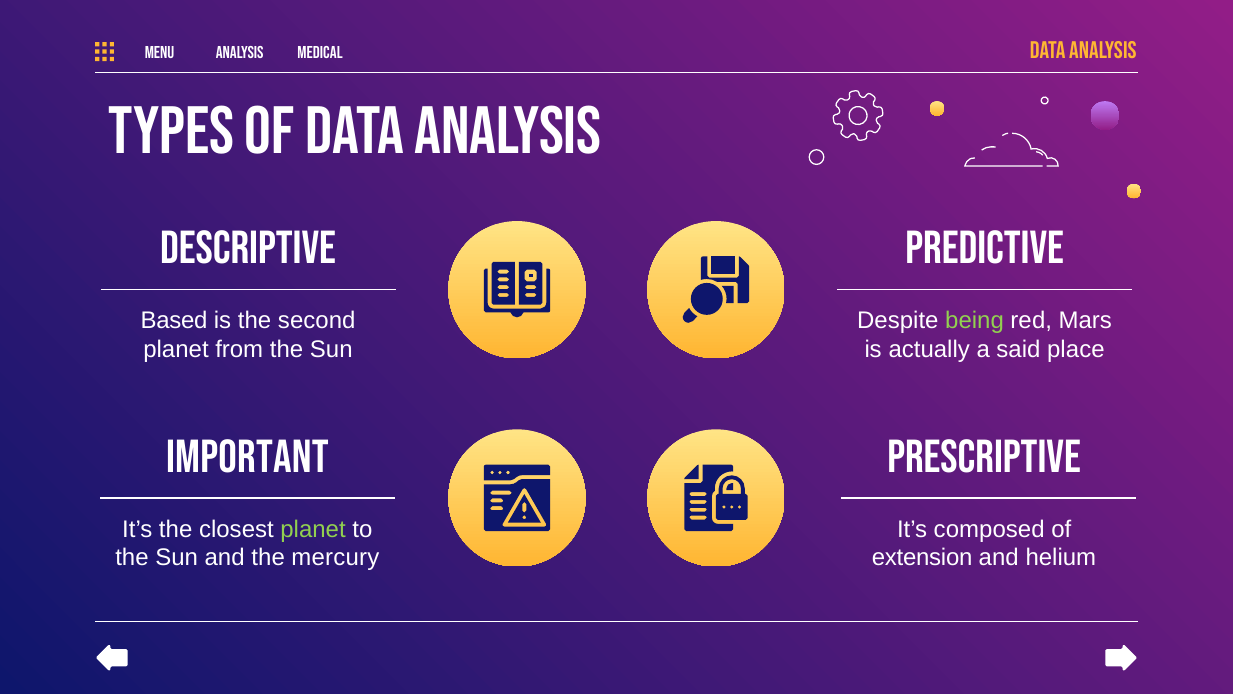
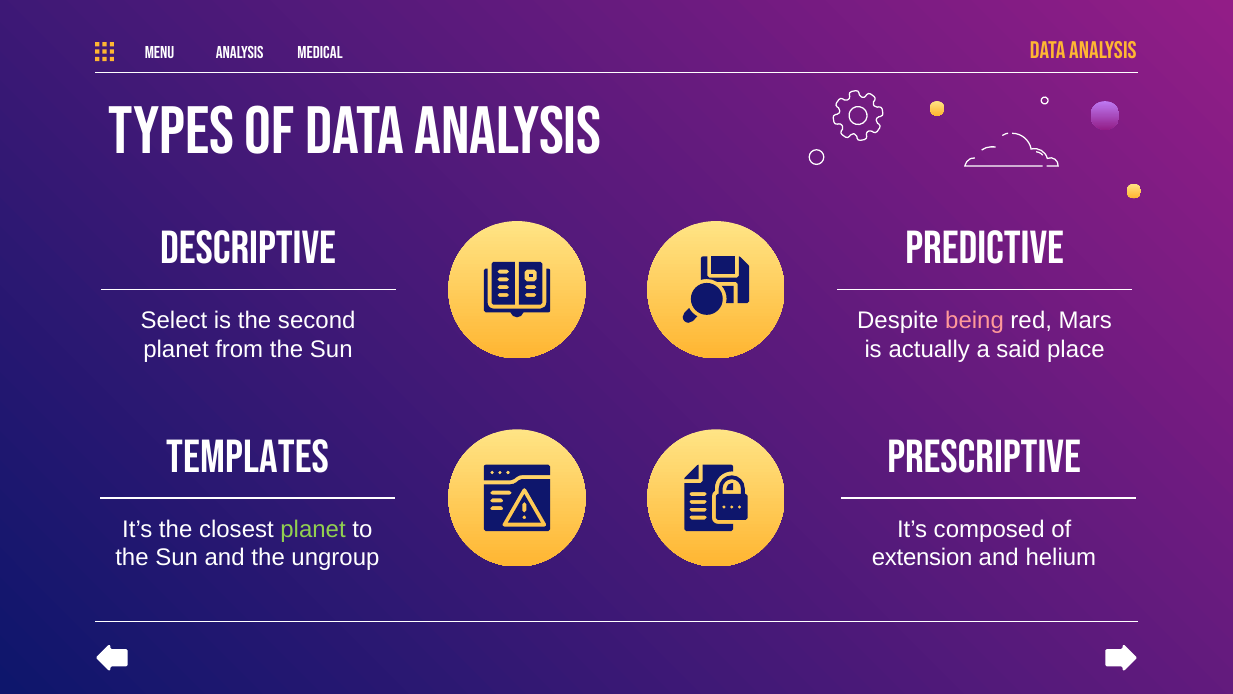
Based: Based -> Select (174, 321)
being colour: light green -> pink (975, 321)
IMPORTANT: IMPORTANT -> TEMPLATES (248, 457)
mercury: mercury -> ungroup (335, 558)
